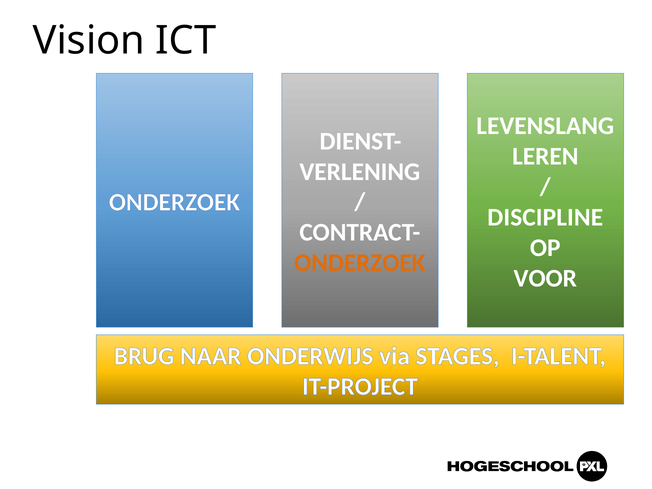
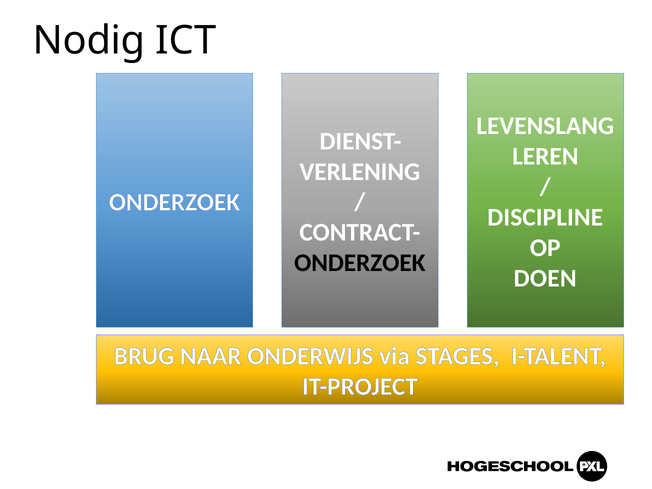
Vision: Vision -> Nodig (89, 41)
ONDERZOEK colour: orange -> black (360, 263)
VOOR: VOOR -> DOEN (545, 278)
